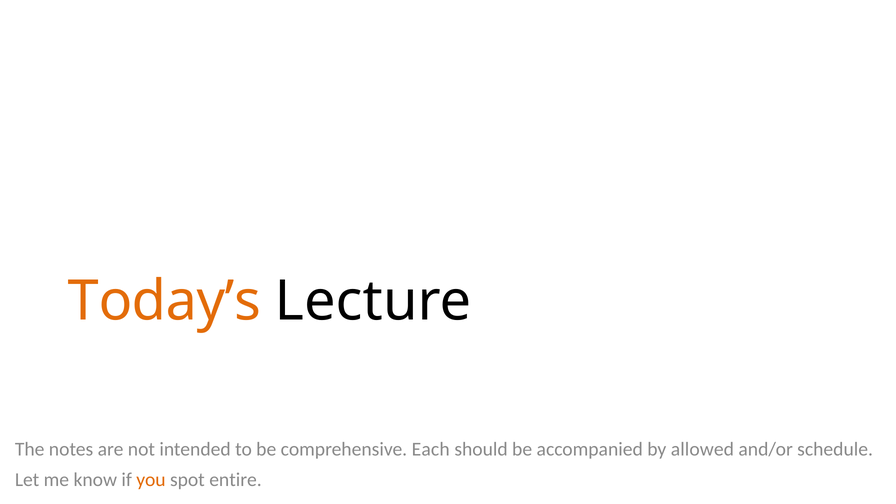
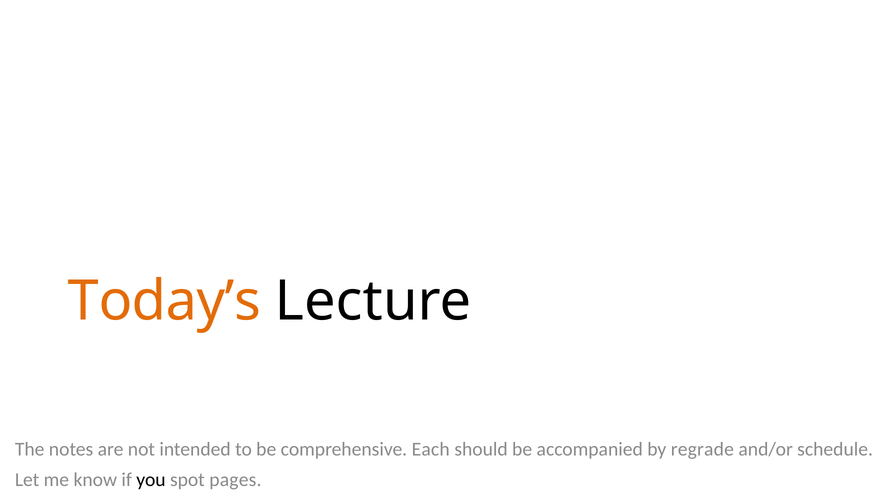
allowed: allowed -> regrade (702, 450)
you colour: orange -> black (151, 480)
entire: entire -> pages (235, 480)
